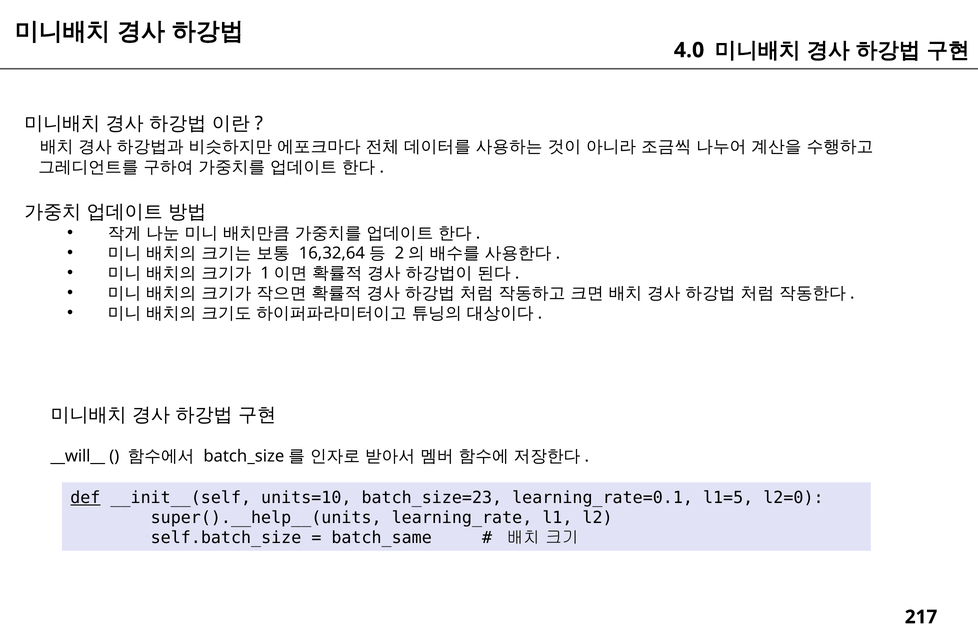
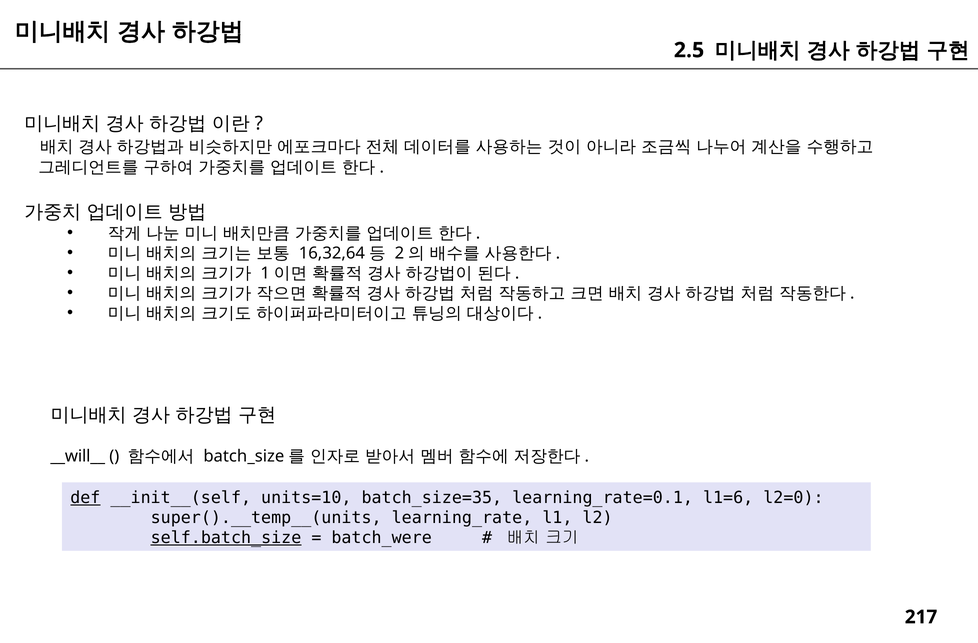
4.0: 4.0 -> 2.5 (689, 50)
batch_size=23: batch_size=23 -> batch_size=35 (432, 497)
l1=5: l1=5 -> l1=6 (728, 497)
super().__help__(units: super().__help__(units -> super().__temp__(units (266, 517)
self.batch_size underline: none -> present (226, 537)
batch_same: batch_same -> batch_were (382, 537)
